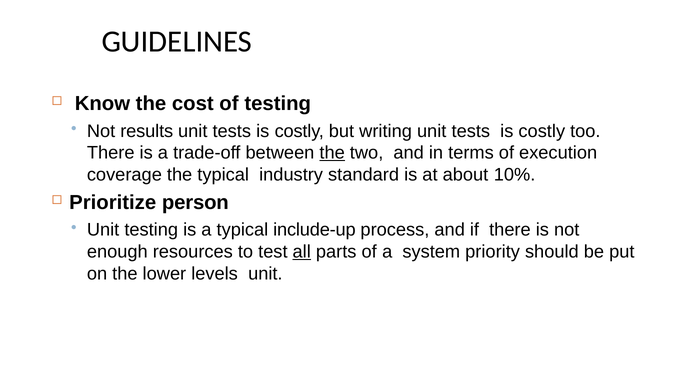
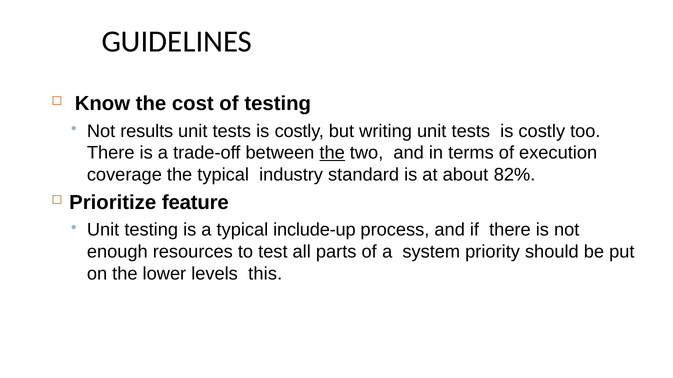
10%: 10% -> 82% (515, 175)
person: person -> feature (195, 203)
all underline: present -> none (302, 252)
levels unit: unit -> this (265, 274)
